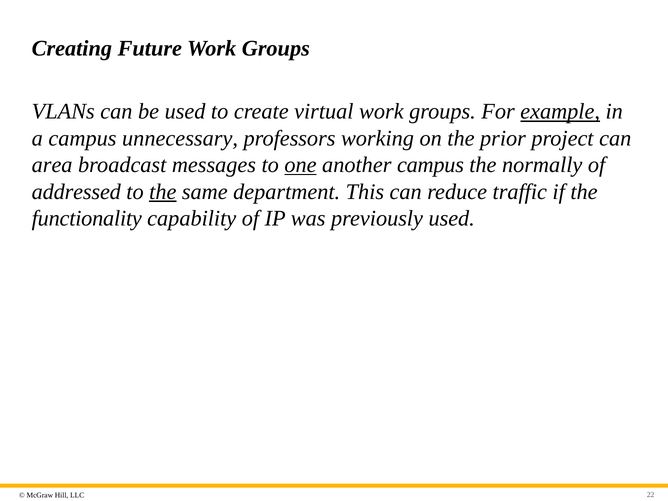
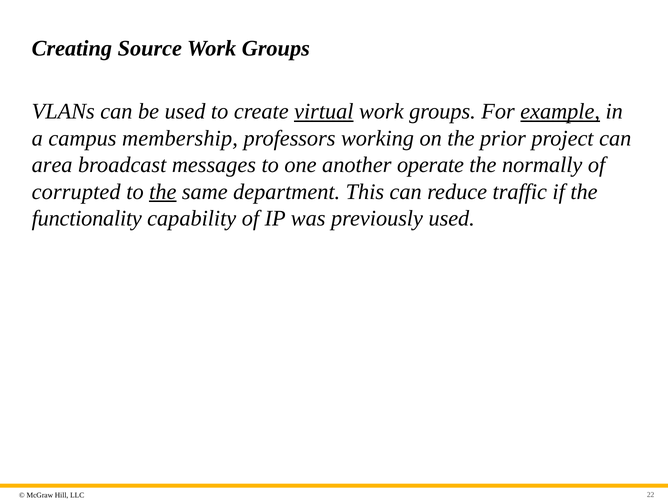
Future: Future -> Source (150, 49)
virtual underline: none -> present (324, 112)
unnecessary: unnecessary -> membership (180, 138)
one underline: present -> none (301, 165)
another campus: campus -> operate (430, 165)
addressed: addressed -> corrupted (76, 192)
